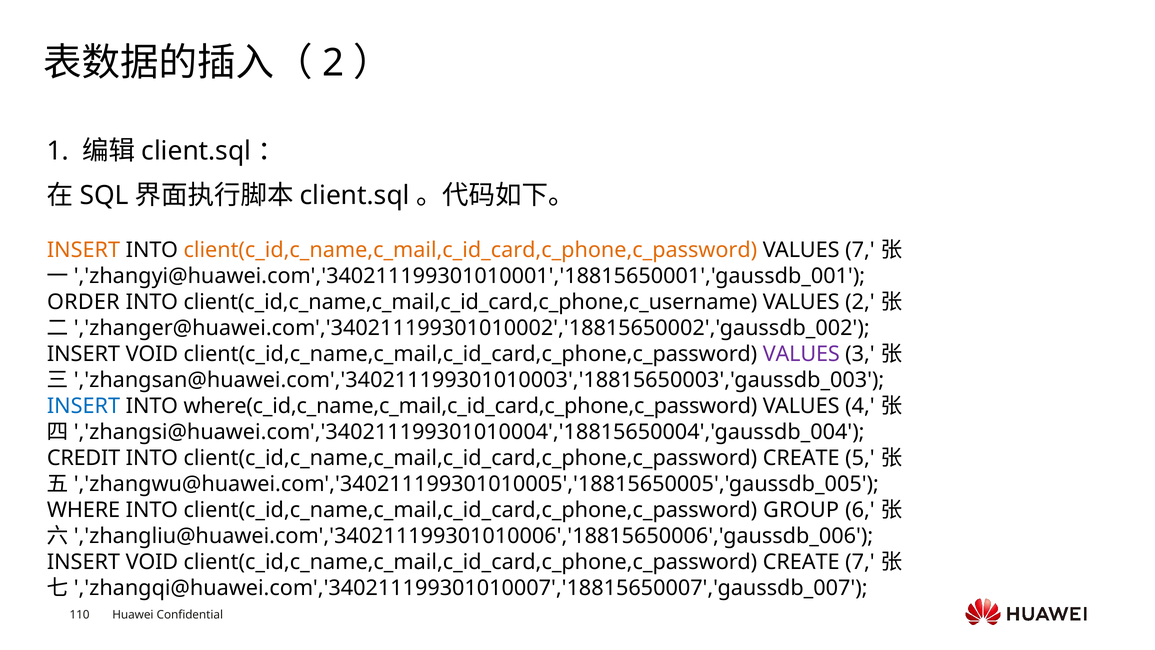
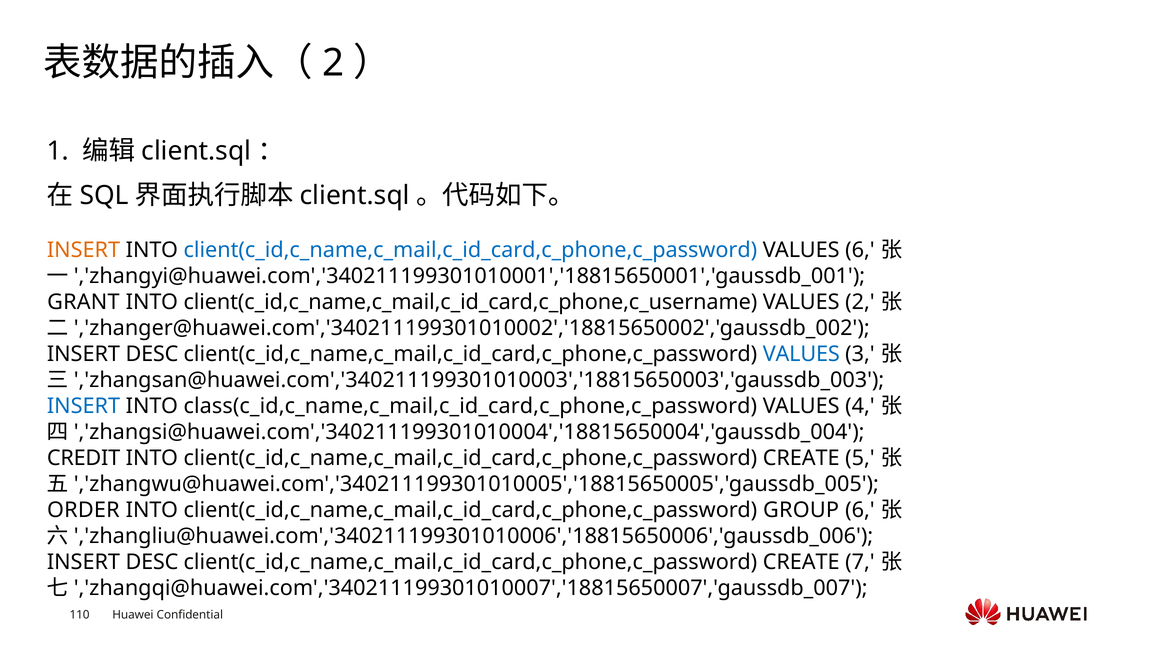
client(c_id,c_name,c_mail,c_id_card,c_phone,c_password colour: orange -> blue (470, 250)
VALUES 7: 7 -> 6 (860, 250)
ORDER: ORDER -> GRANT (83, 302)
VOID: VOID -> DESC (152, 354)
VALUES colour: purple -> blue (801, 354)
where(c_id,c_name,c_mail,c_id_card,c_phone,c_password: where(c_id,c_name,c_mail,c_id_card,c_phone,c_password -> class(c_id,c_name,c_mail,c_id_card,c_phone,c_password (470, 406)
WHERE: WHERE -> ORDER (83, 510)
VOID: VOID -> DESC (152, 562)
